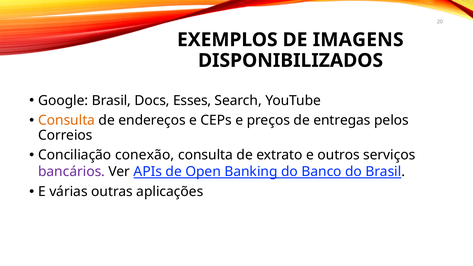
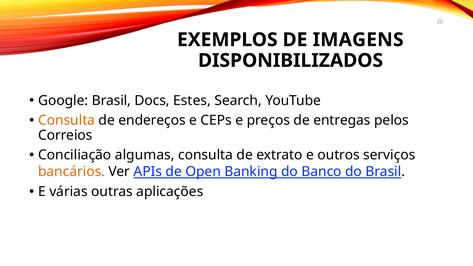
Esses: Esses -> Estes (192, 101)
conexão: conexão -> algumas (145, 155)
bancários colour: purple -> orange (72, 172)
